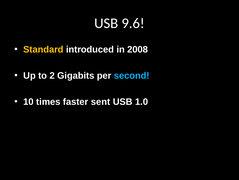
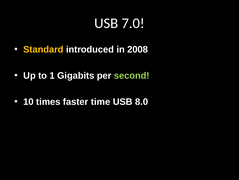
9.6: 9.6 -> 7.0 (133, 23)
2: 2 -> 1 (52, 75)
second colour: light blue -> light green (132, 75)
sent: sent -> time (101, 101)
1.0: 1.0 -> 8.0 (142, 101)
